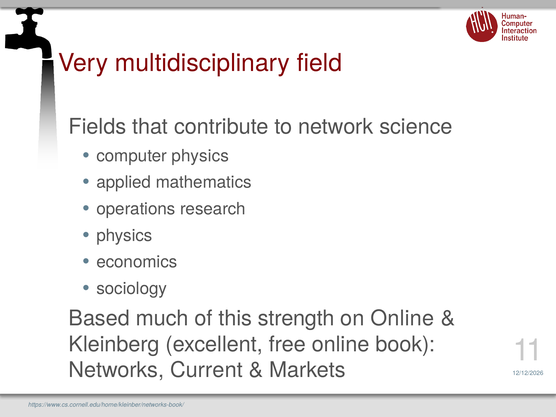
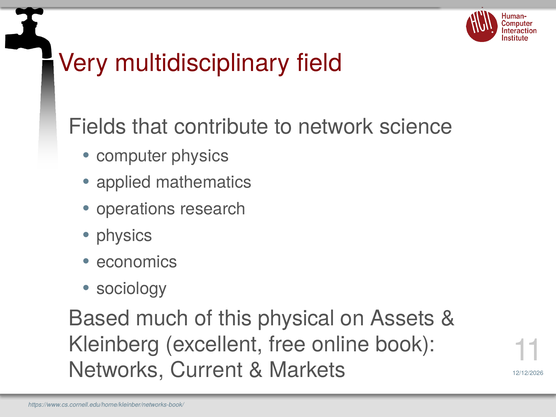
strength: strength -> physical (296, 318)
on Online: Online -> Assets (403, 318)
